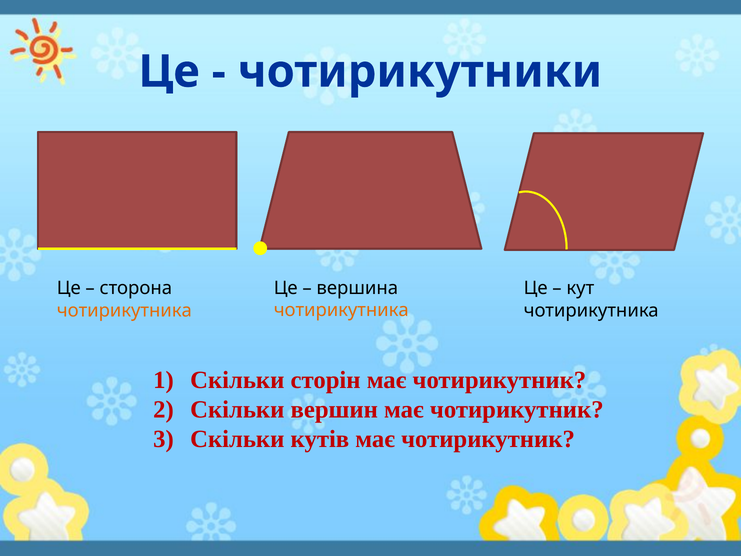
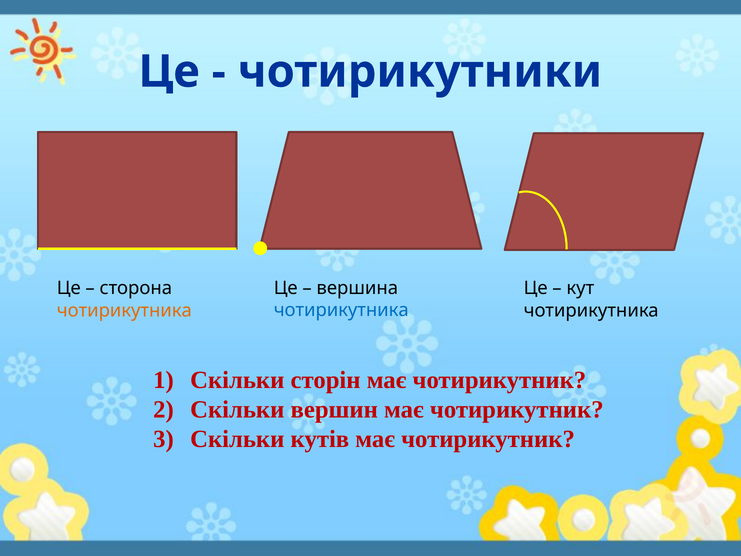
чотирикутника colour: orange -> blue (341, 310)
